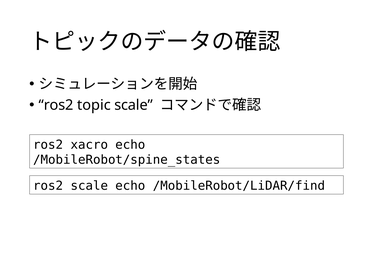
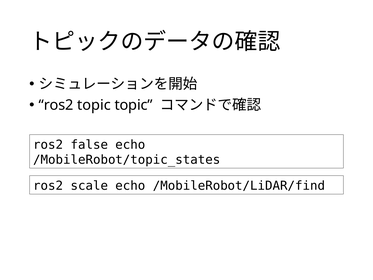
topic scale: scale -> topic (134, 105)
xacro: xacro -> false (89, 145)
/MobileRobot/spine_states: /MobileRobot/spine_states -> /MobileRobot/topic_states (127, 160)
